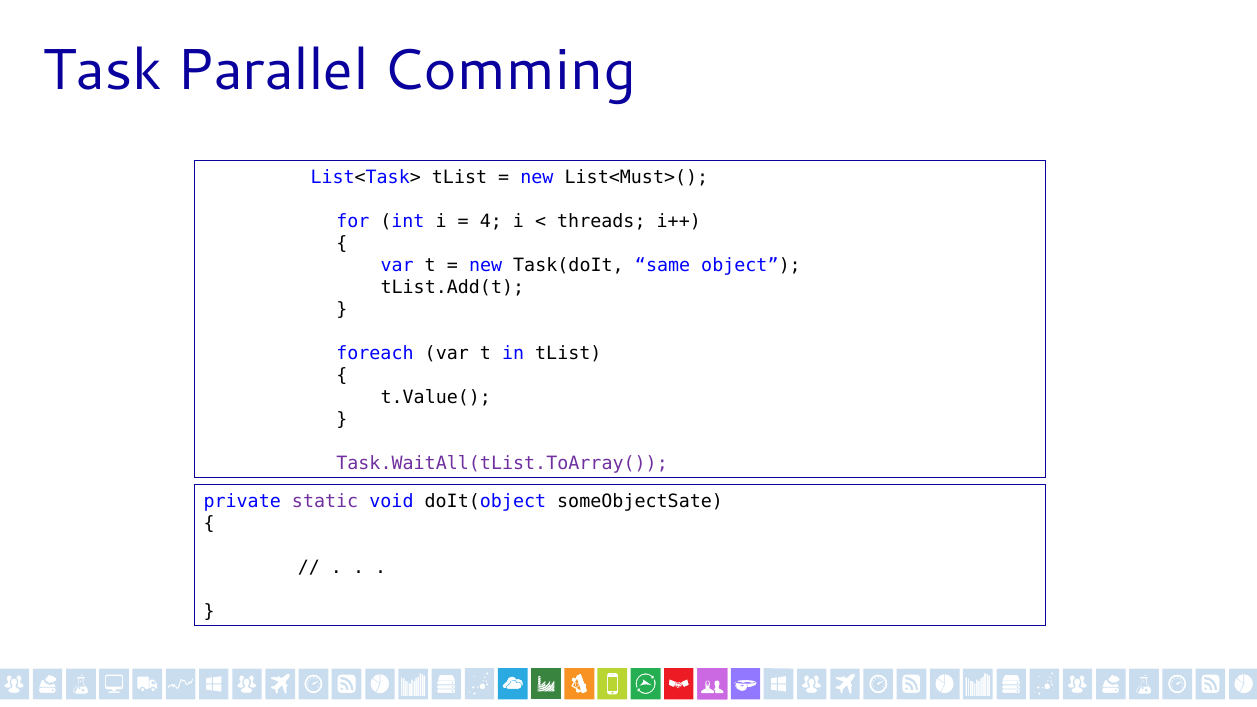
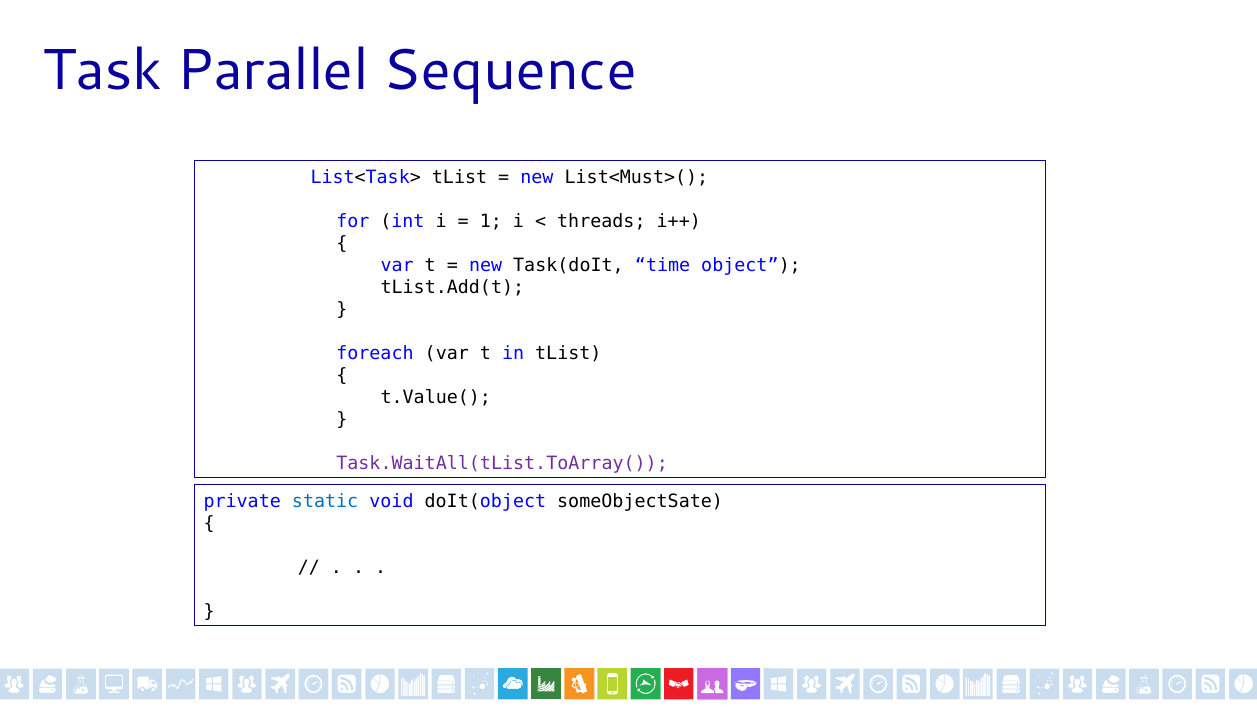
Comming: Comming -> Sequence (510, 70)
4: 4 -> 1 (491, 221)
same: same -> time (663, 265)
static colour: purple -> blue (325, 502)
